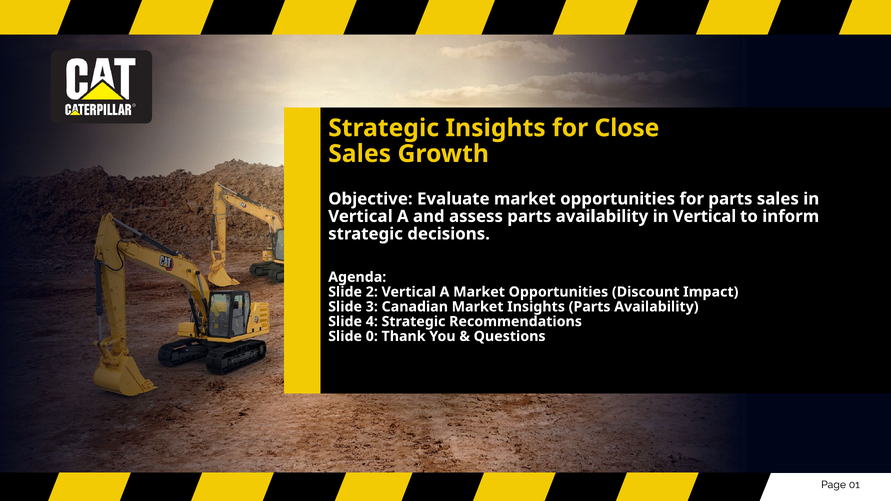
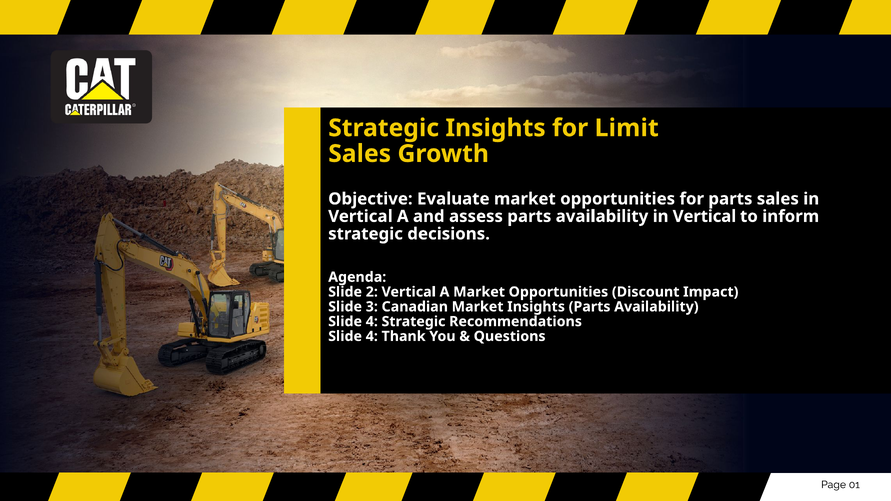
Close: Close -> Limit (627, 128)
0: 0 -> 4 (372, 336)
